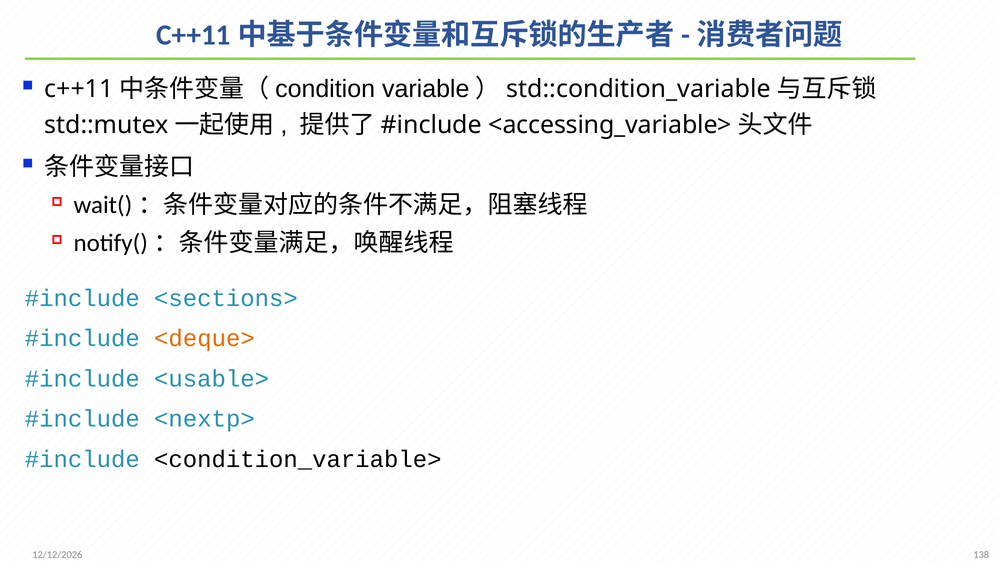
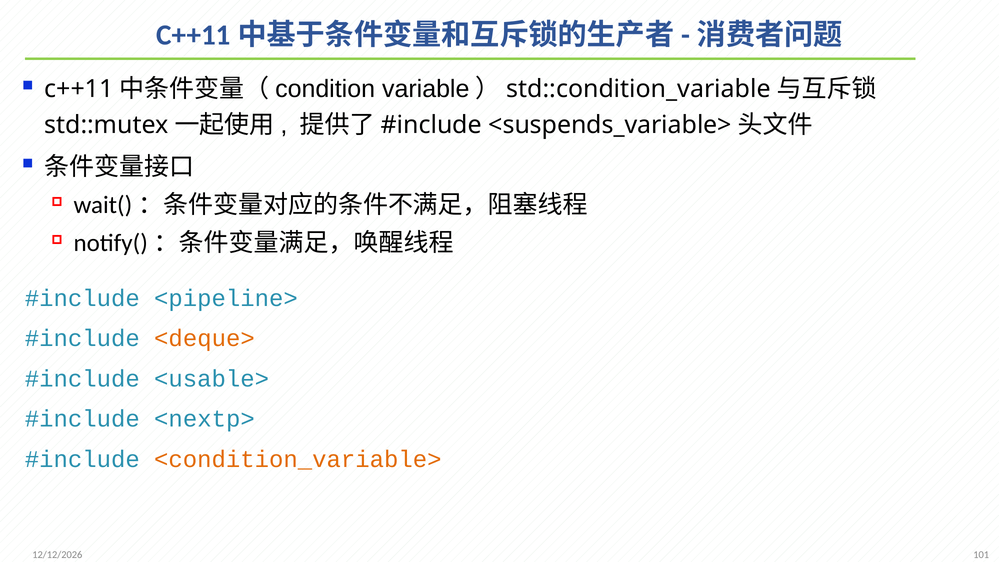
<accessing_variable>: <accessing_variable> -> <suspends_variable> (610, 125)
<sections>: <sections> -> <pipeline> (226, 298)
<condition_variable> colour: black -> orange (298, 459)
138: 138 -> 101 (981, 555)
